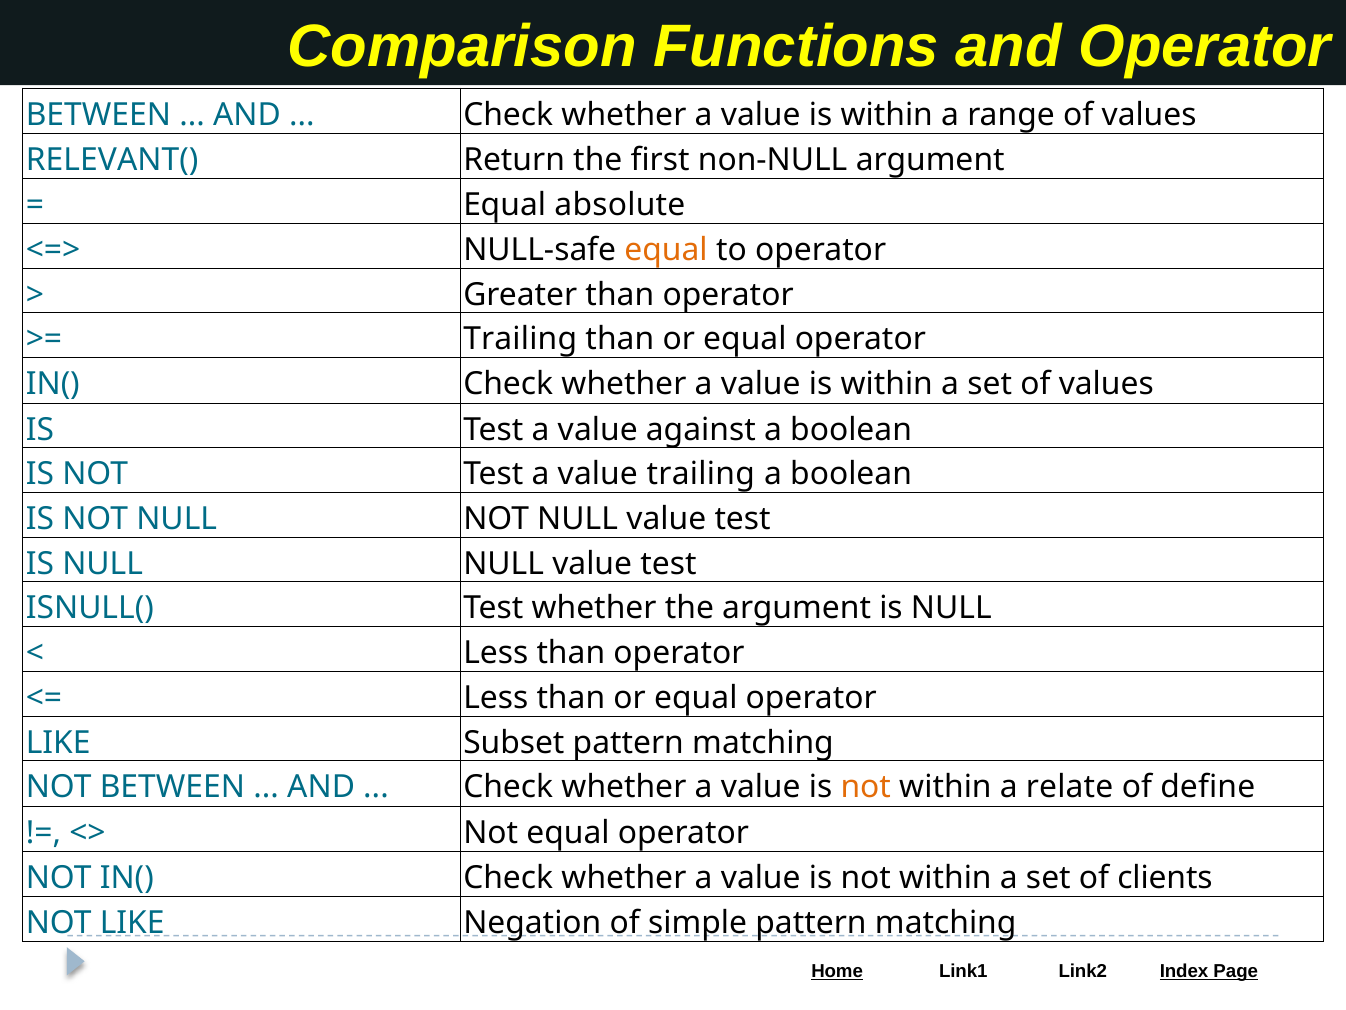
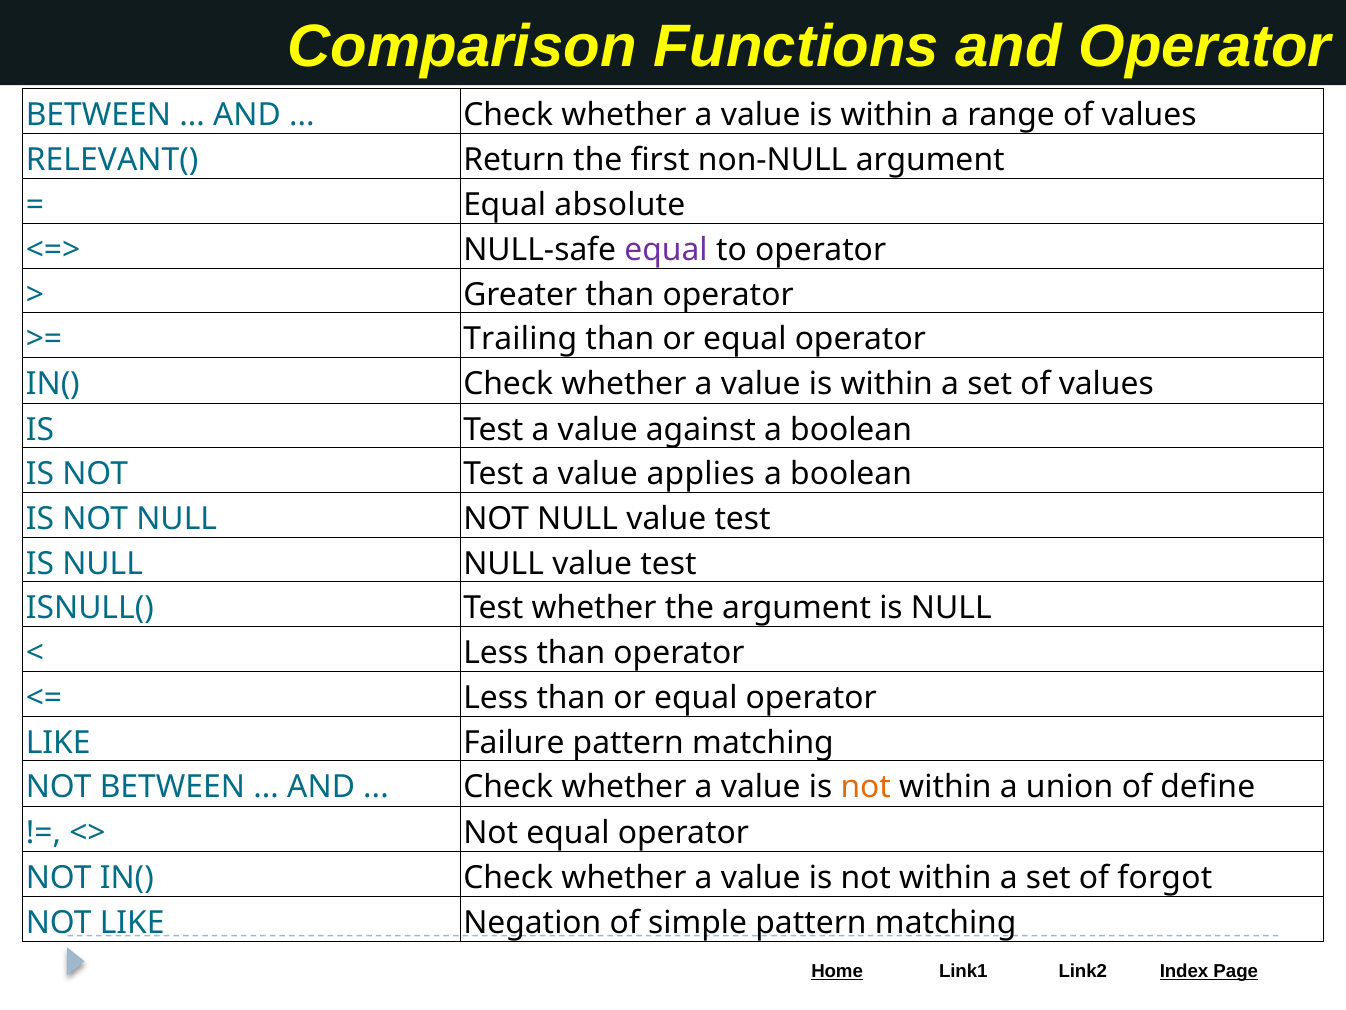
equal colour: orange -> purple (666, 250)
value trailing: trailing -> applies (701, 474)
Subset: Subset -> Failure (514, 742)
relate: relate -> union (1070, 787)
clients: clients -> forgot (1165, 877)
